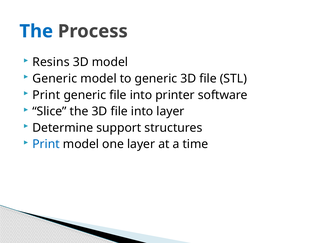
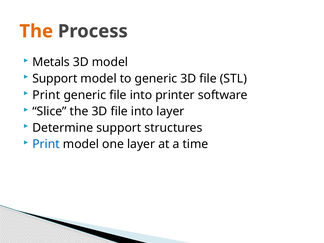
The colour: blue -> orange (36, 31)
Resins: Resins -> Metals (51, 62)
Generic: Generic -> Support (55, 79)
